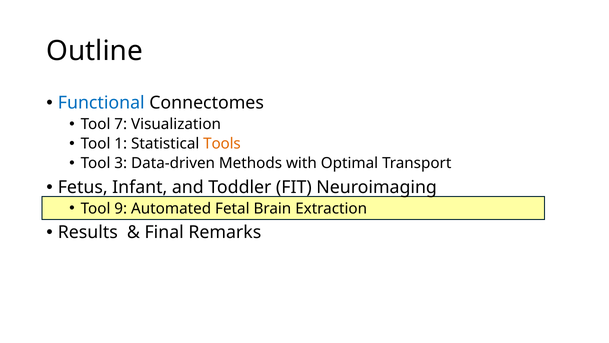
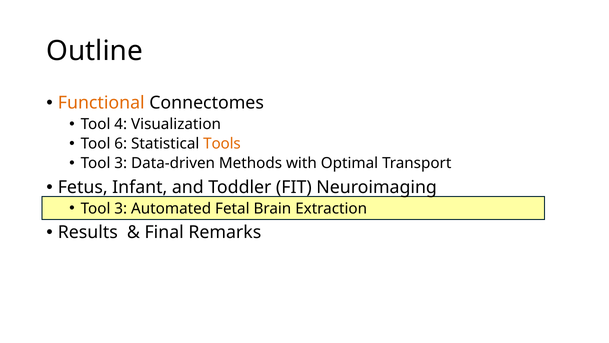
Functional colour: blue -> orange (101, 103)
7: 7 -> 4 (121, 124)
1: 1 -> 6 (121, 144)
9: 9 -> 3 (121, 208)
